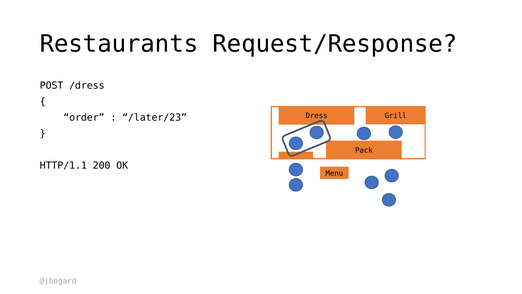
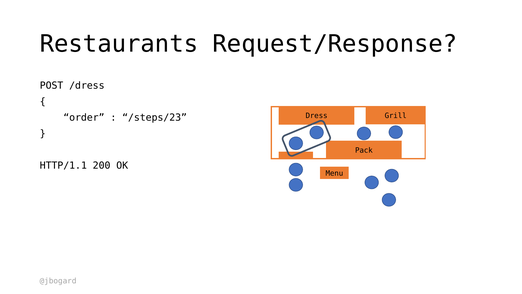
/later/23: /later/23 -> /steps/23 (155, 117)
